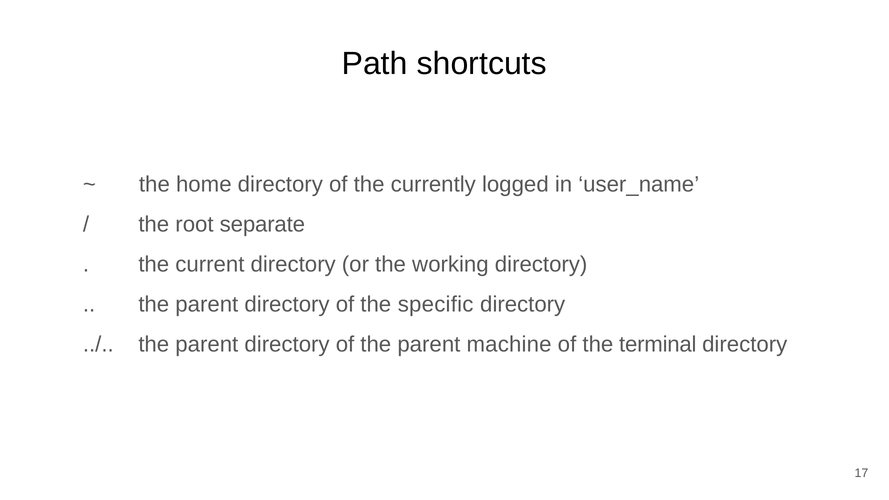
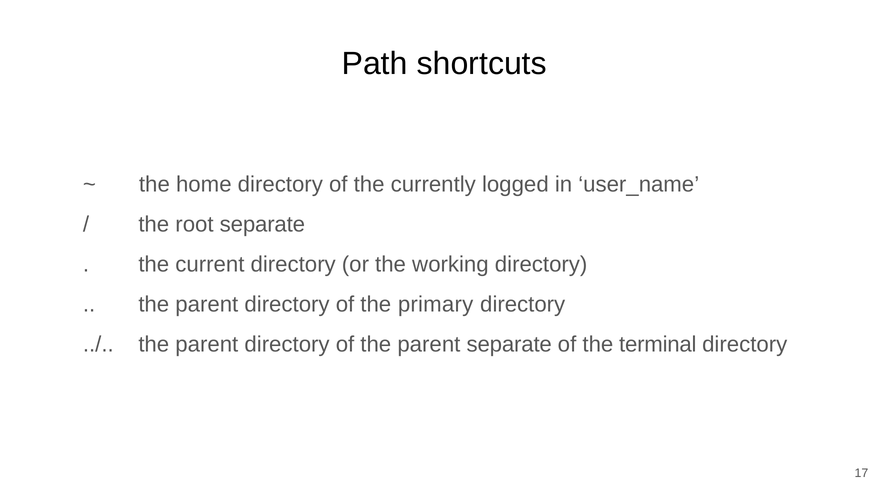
specific: specific -> primary (436, 304)
parent machine: machine -> separate (509, 344)
